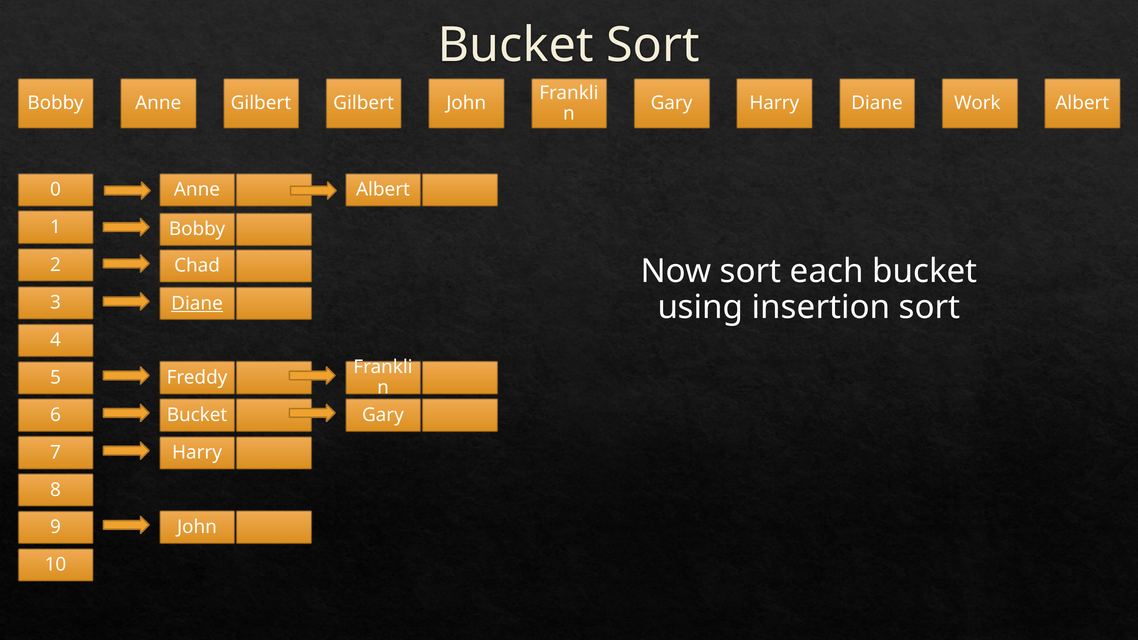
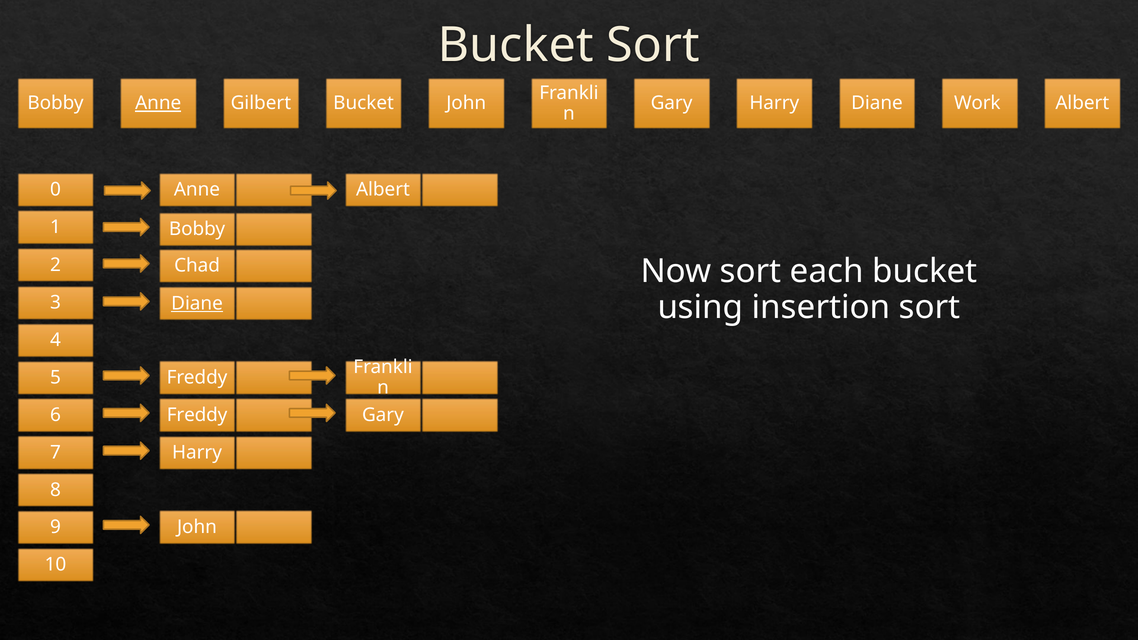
Anne underline: none -> present (158, 103)
Gilbert Gilbert: Gilbert -> Bucket (364, 103)
Bucket: Bucket -> Freddy (197, 415)
